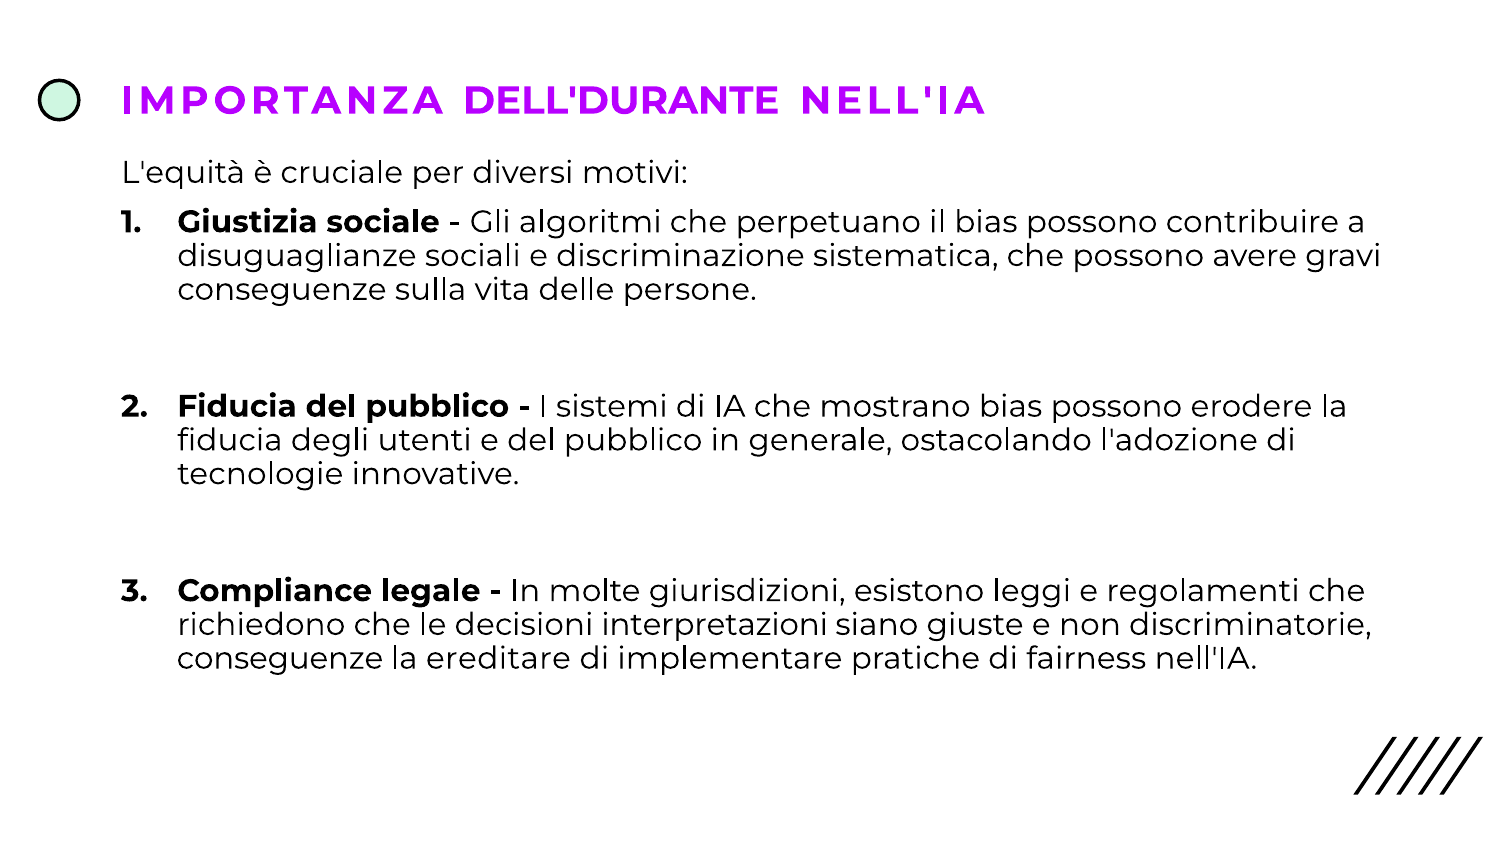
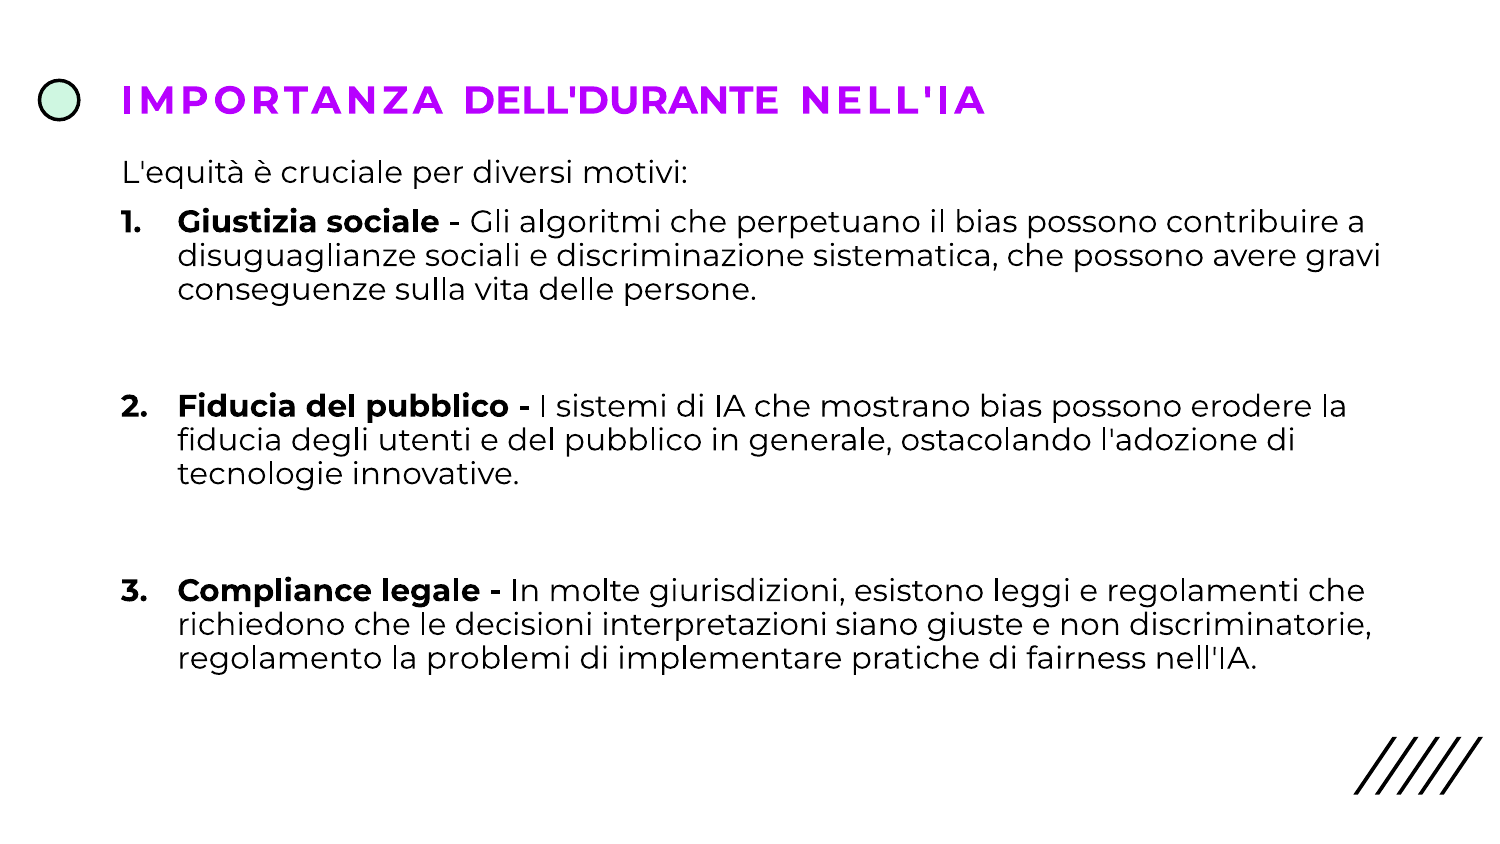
conseguenze: conseguenze -> regolamento (280, 658)
ereditare: ereditare -> problemi (498, 658)
